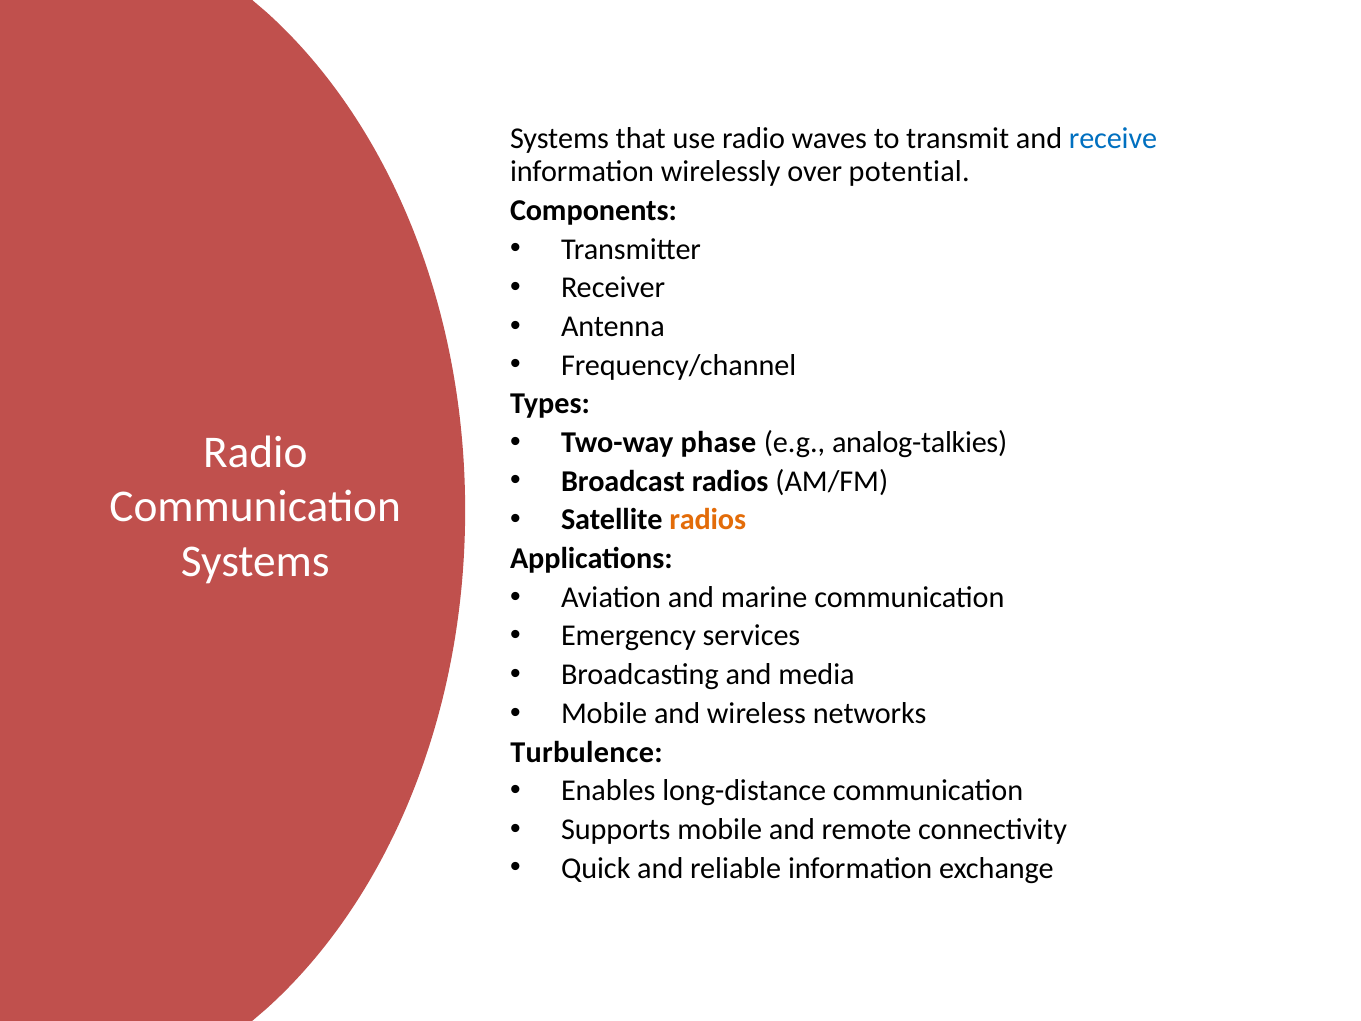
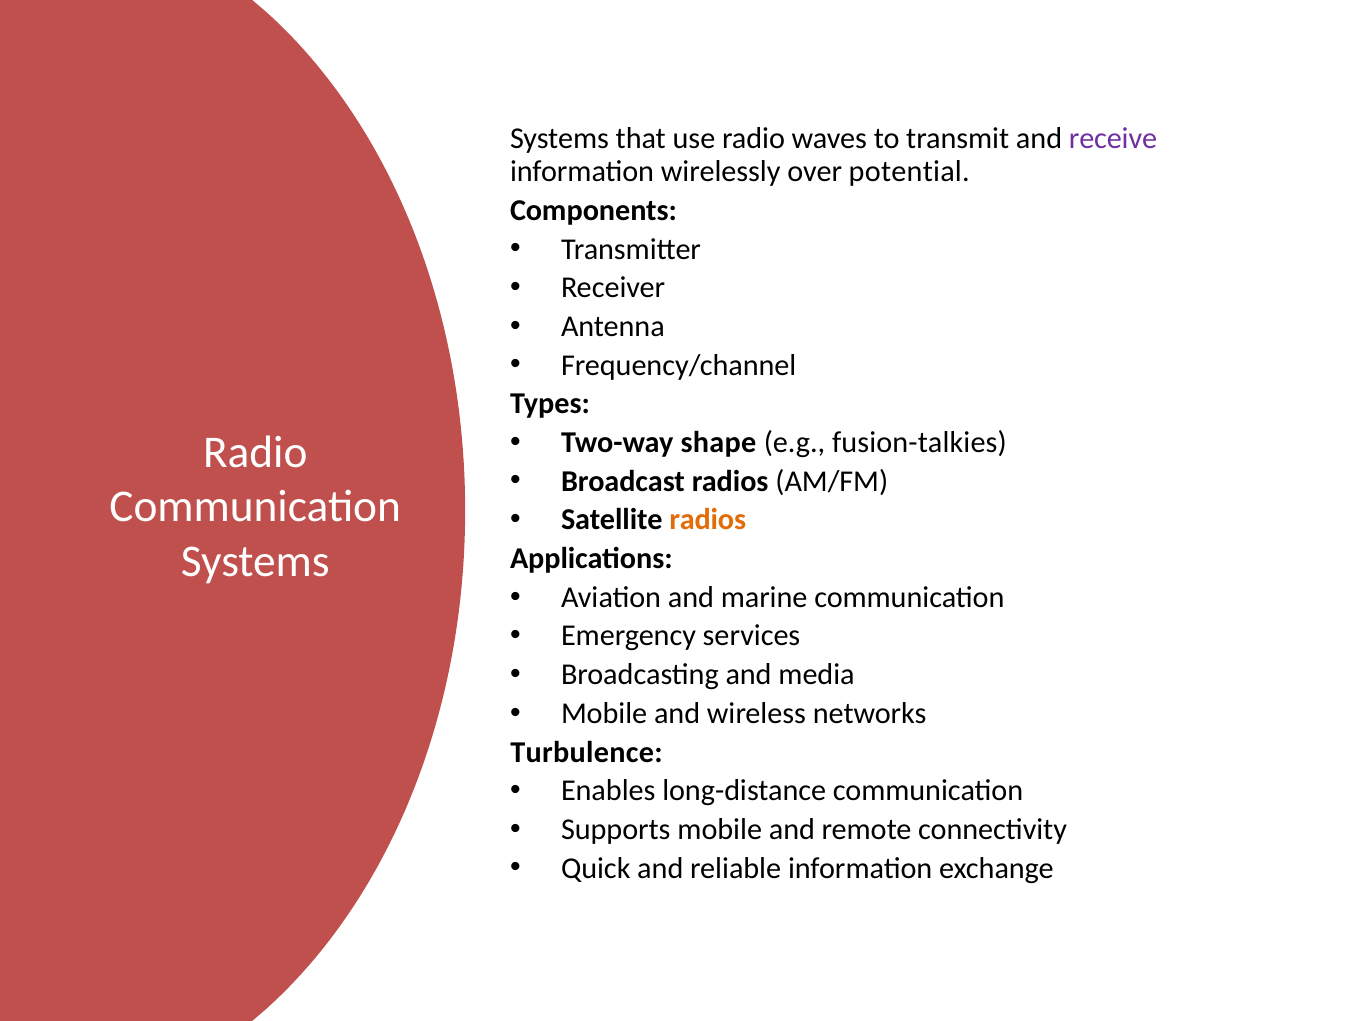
receive colour: blue -> purple (1113, 139)
phase: phase -> shape (718, 442)
analog-talkies: analog-talkies -> fusion-talkies (919, 442)
